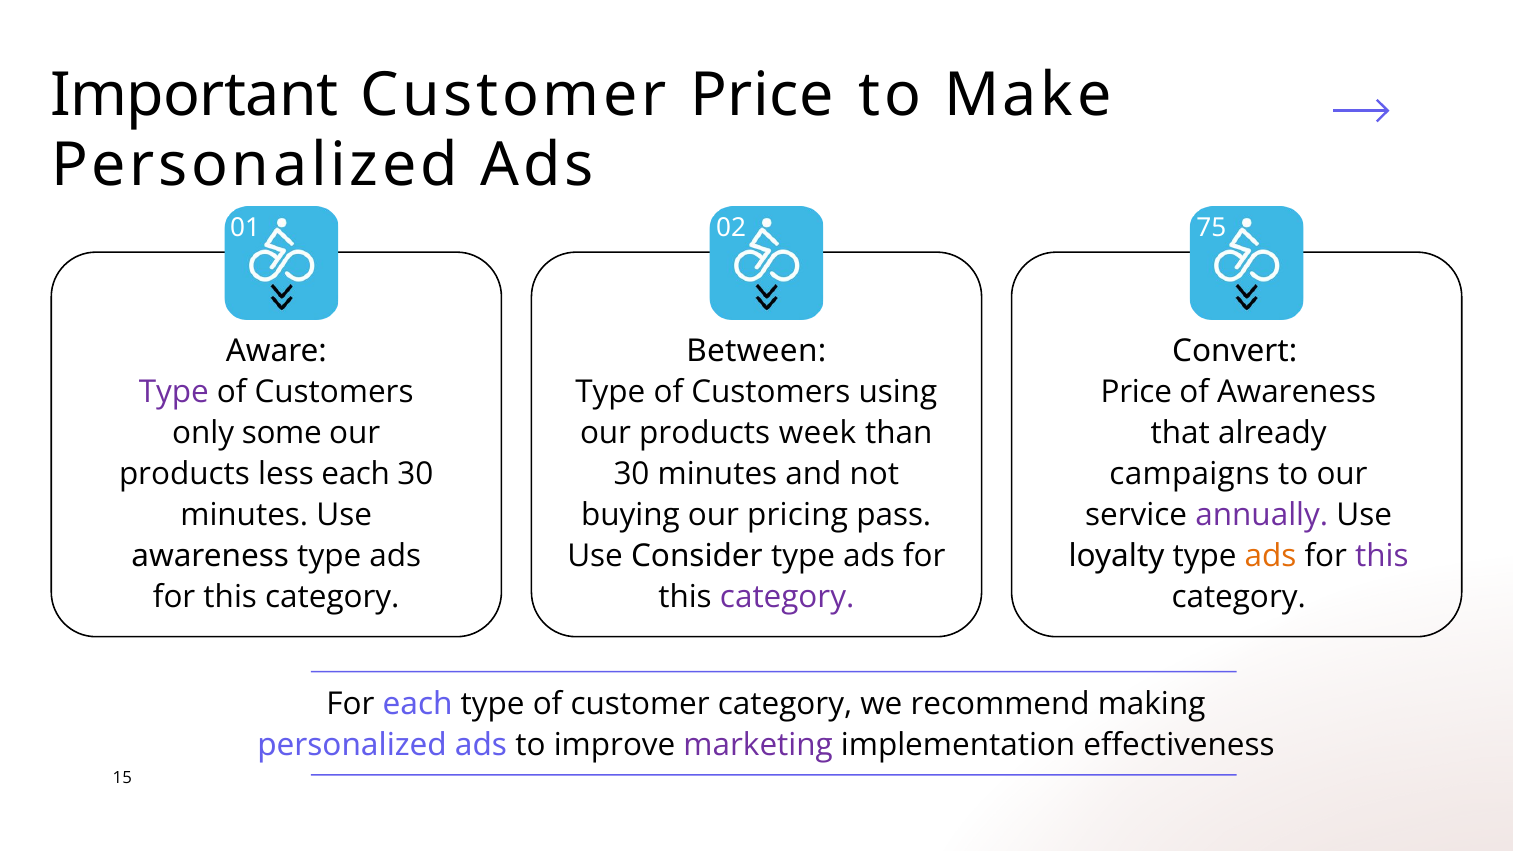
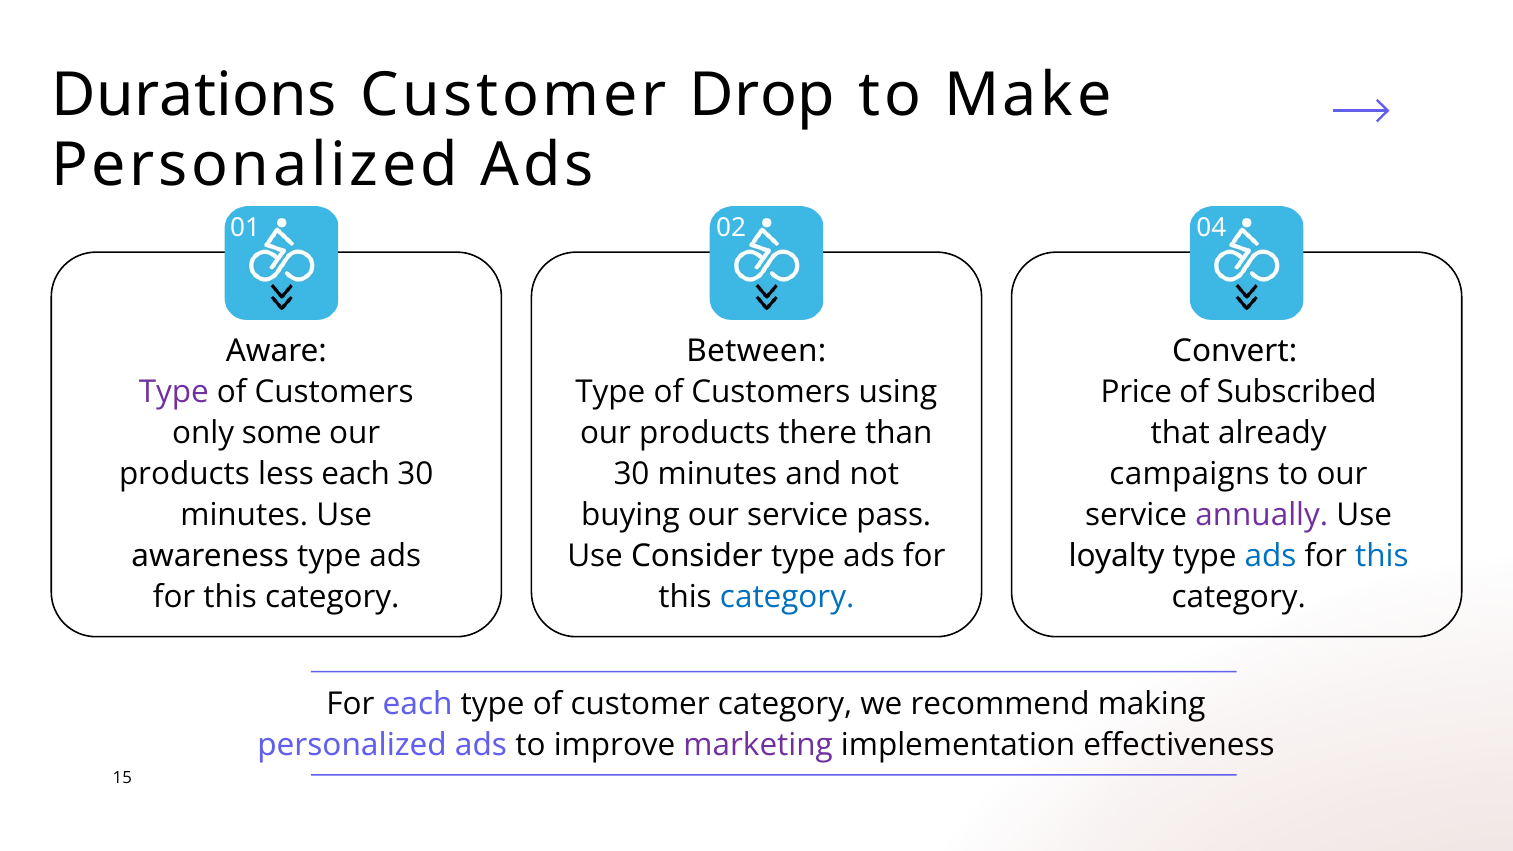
Important: Important -> Durations (194, 95)
Customer Price: Price -> Drop (762, 95)
75: 75 -> 04 (1211, 228)
of Awareness: Awareness -> Subscribed (1297, 392)
week: week -> there (818, 433)
buying our pricing: pricing -> service (798, 515)
ads colour: orange -> blue (1271, 556)
this colour: purple -> blue (1382, 556)
category colour: purple -> blue (787, 597)
